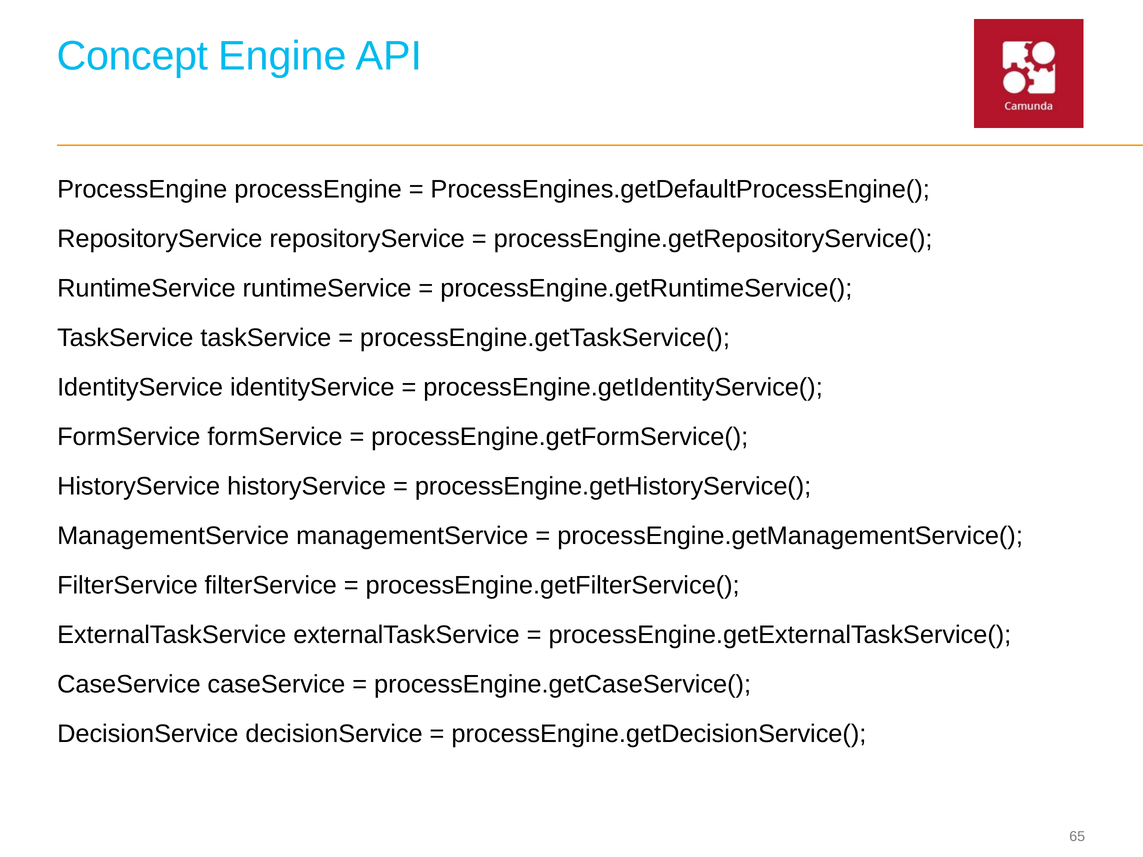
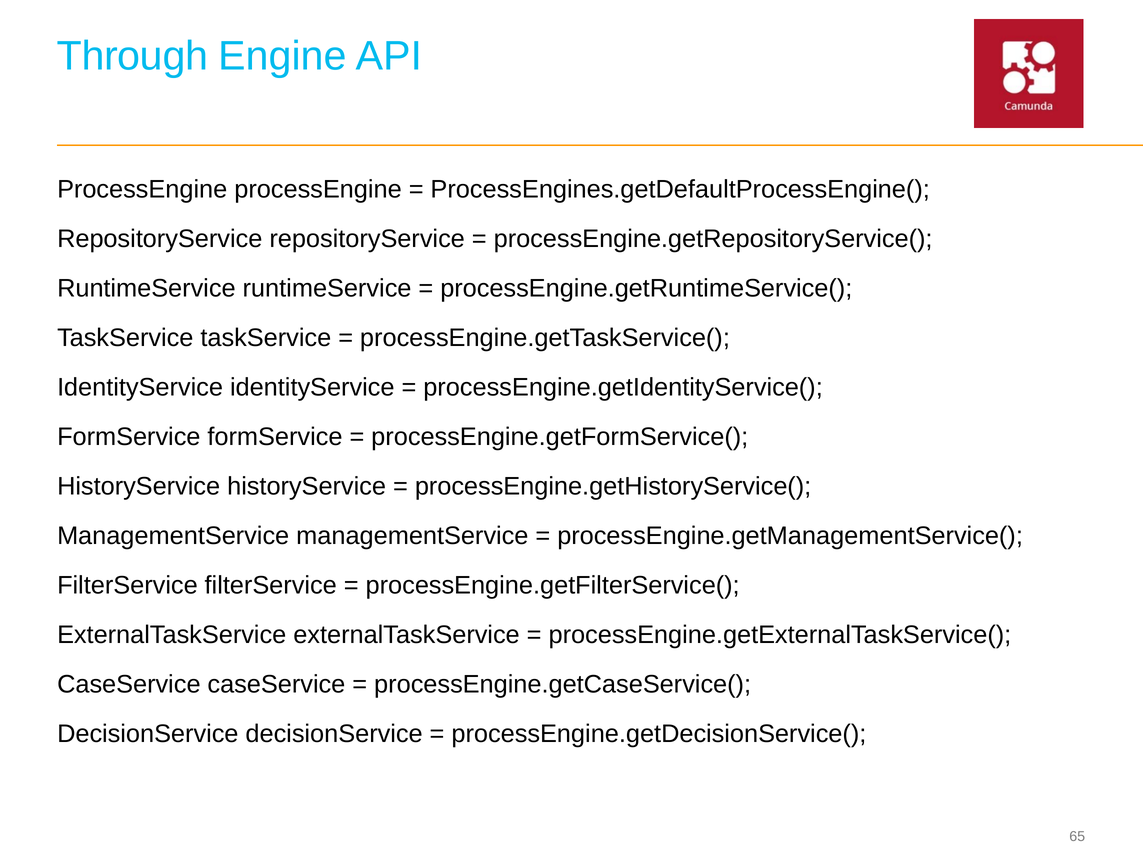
Concept: Concept -> Through (132, 56)
